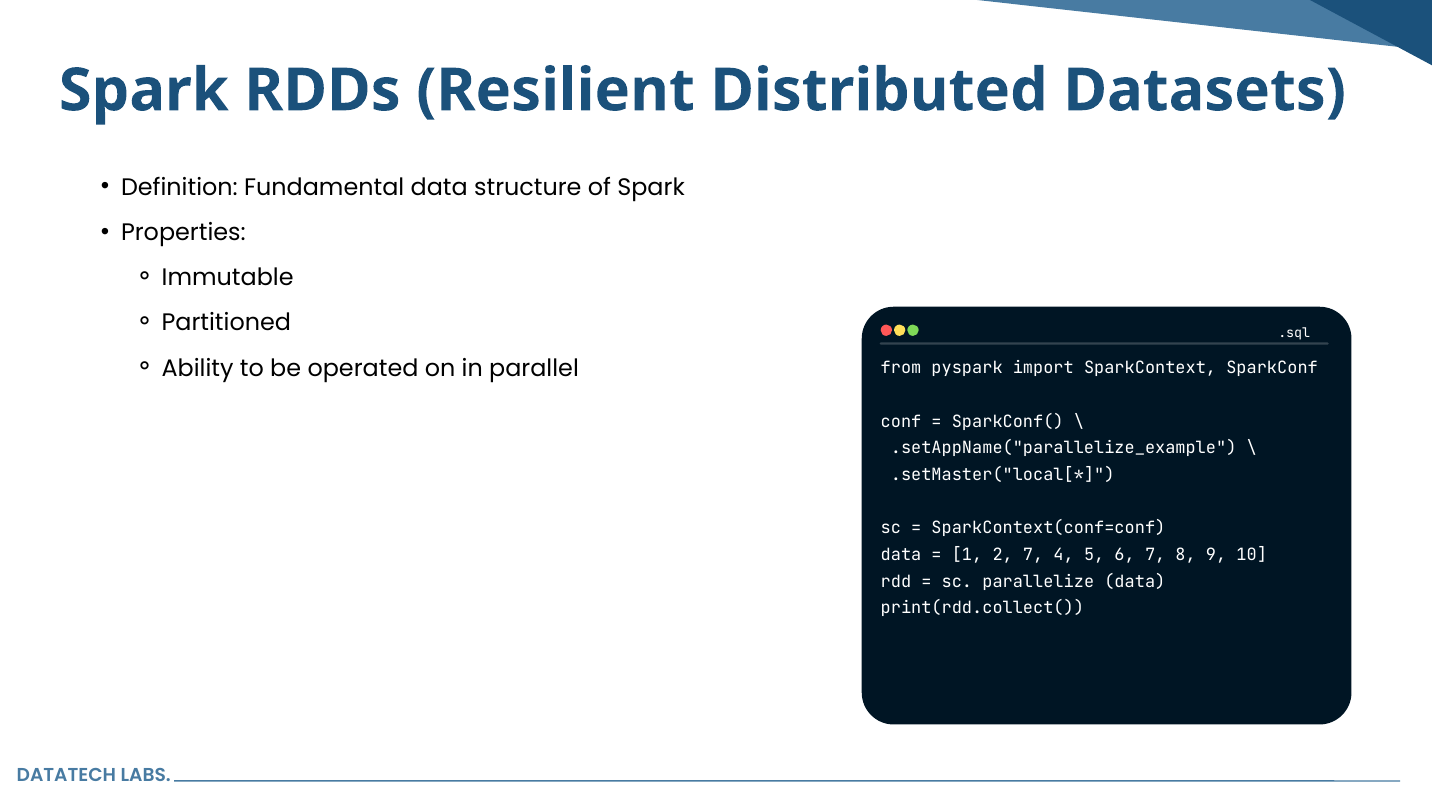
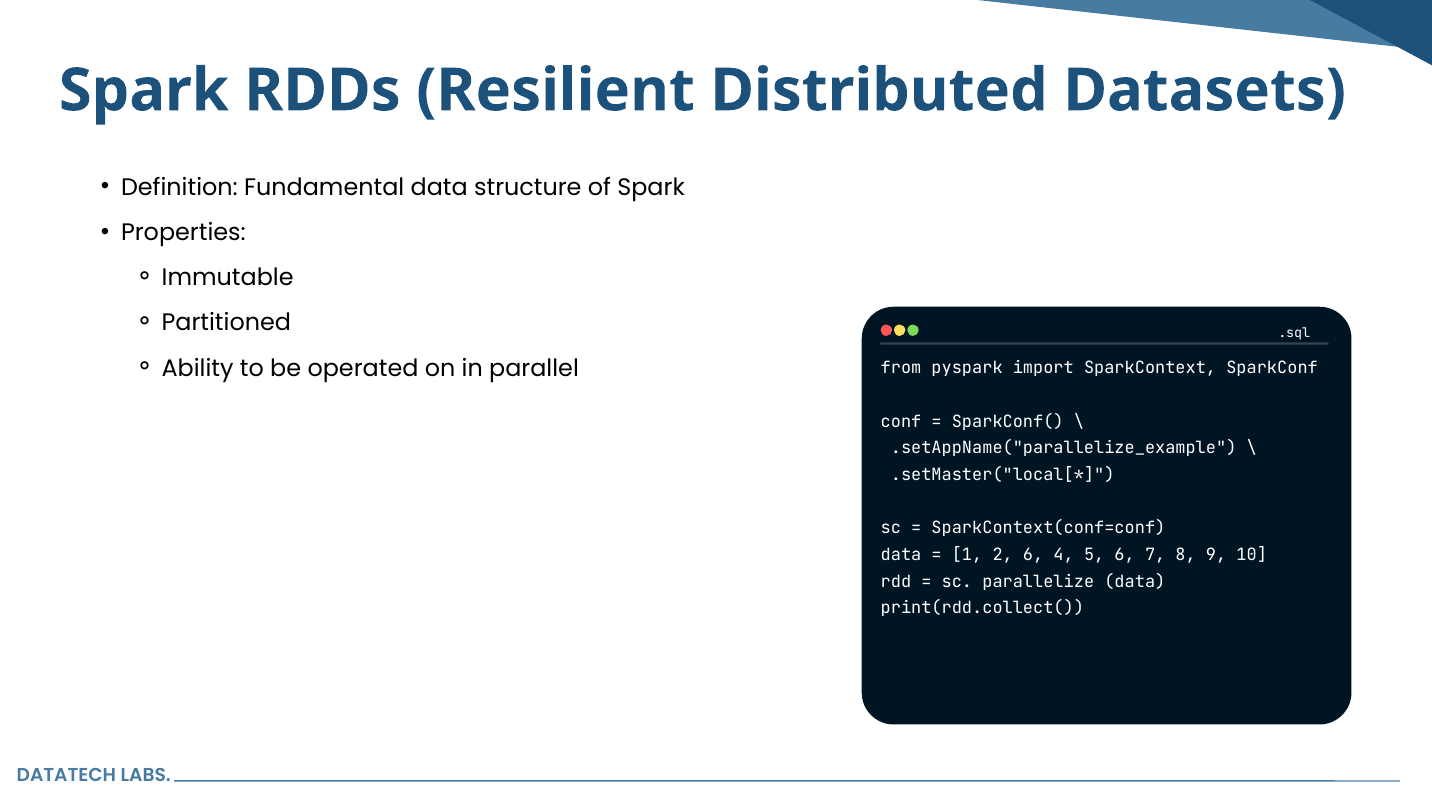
2 7: 7 -> 6 (1033, 555)
